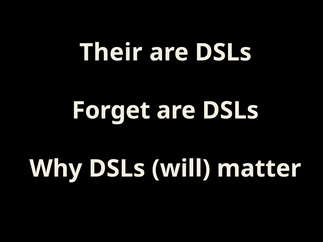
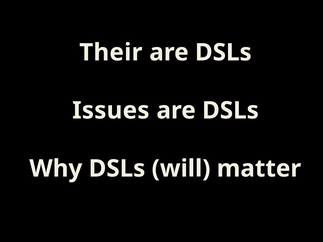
Forget: Forget -> Issues (111, 111)
